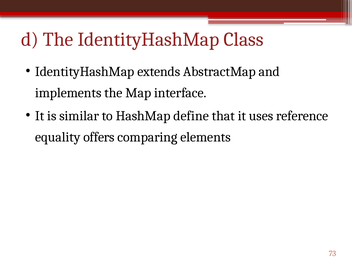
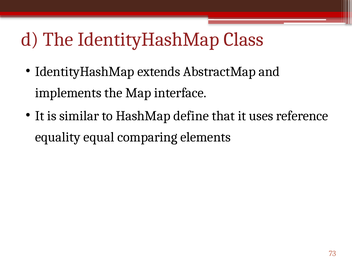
offers: offers -> equal (99, 137)
